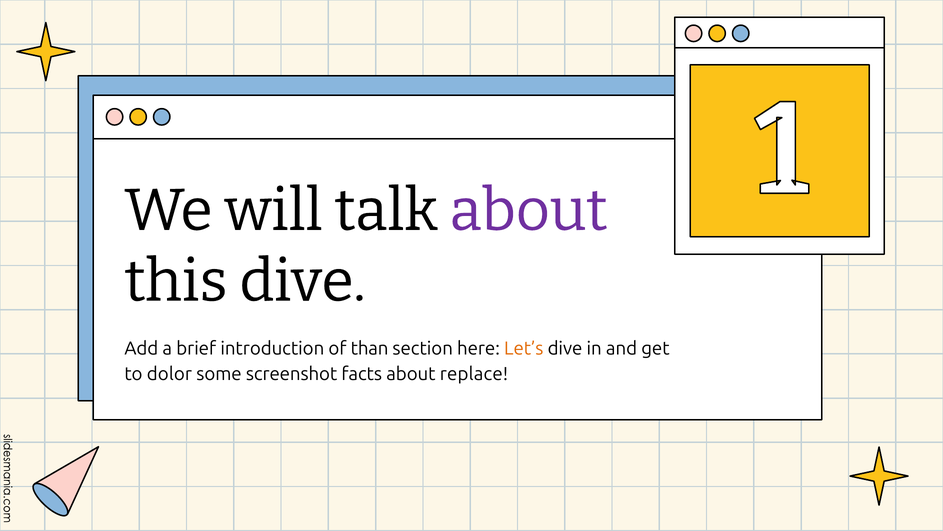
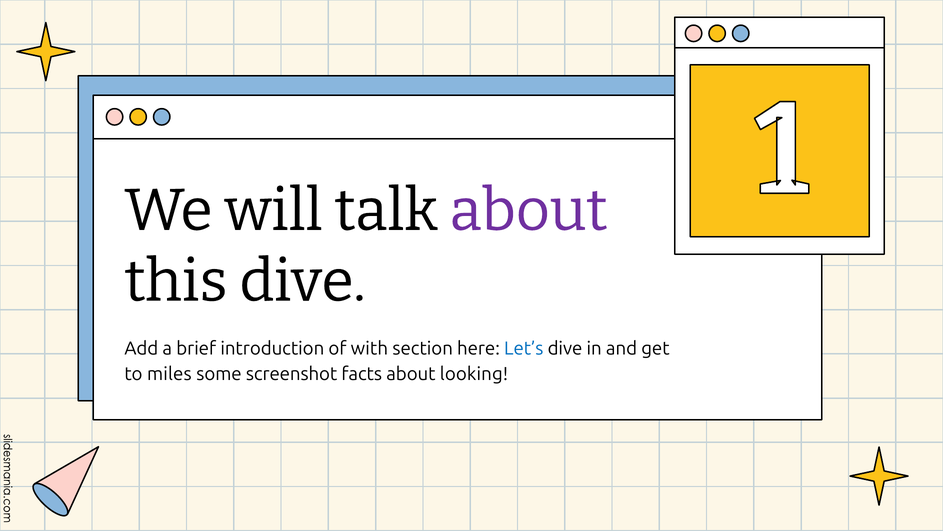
than: than -> with (369, 348)
Let’s colour: orange -> blue (524, 348)
dolor: dolor -> miles (169, 374)
replace: replace -> looking (474, 374)
